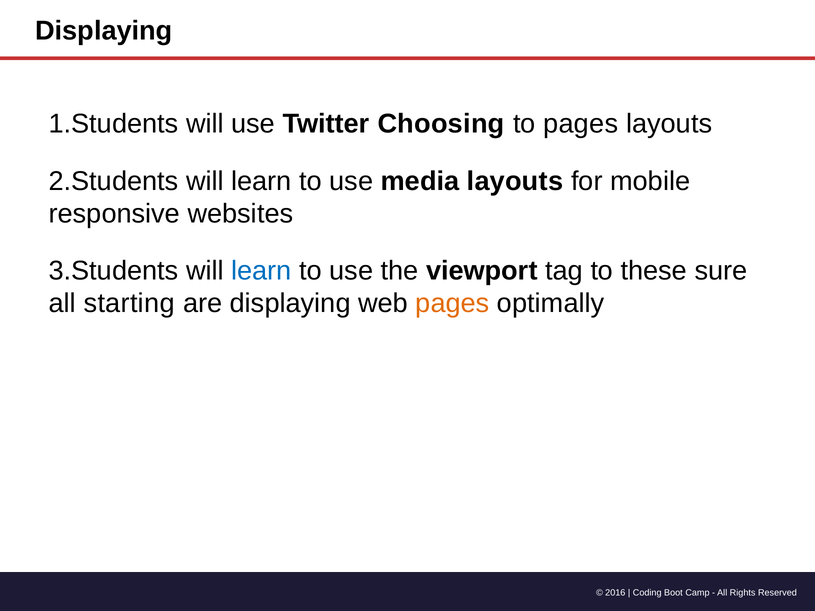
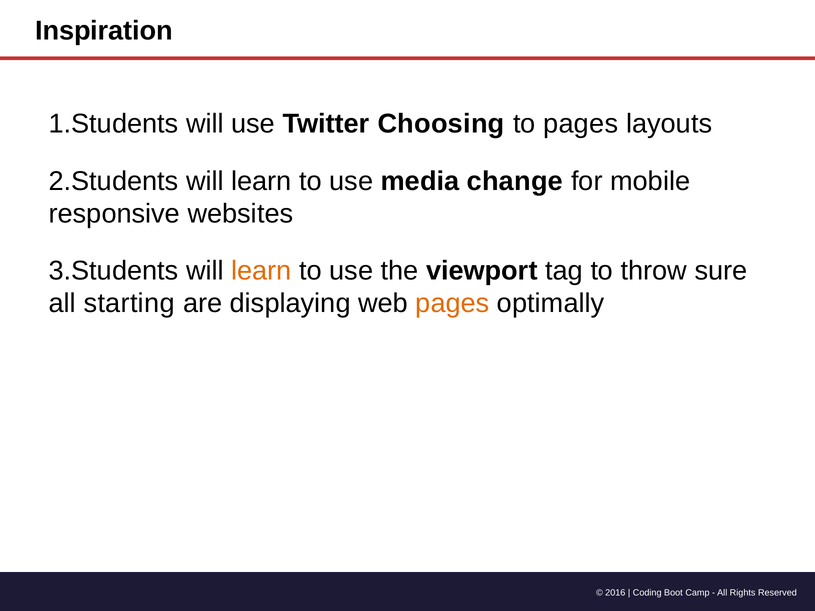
Displaying: Displaying -> Inspiration (104, 31)
media layouts: layouts -> change (515, 181)
learn colour: blue -> orange (261, 271)
these: these -> throw (654, 271)
